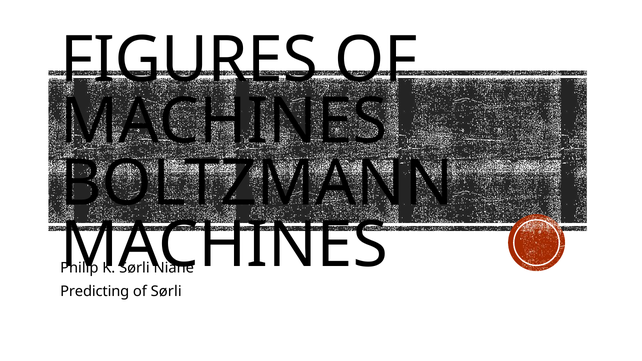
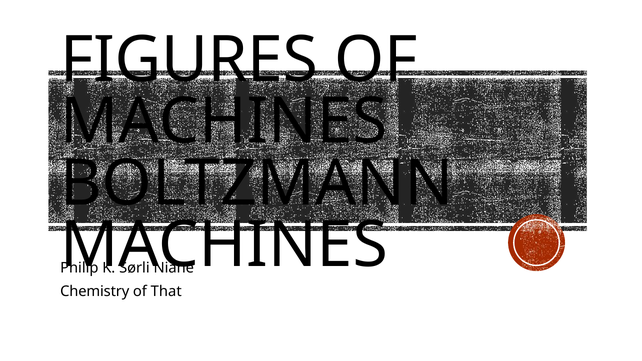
Predicting: Predicting -> Chemistry (95, 292)
of Sørli: Sørli -> That (166, 292)
